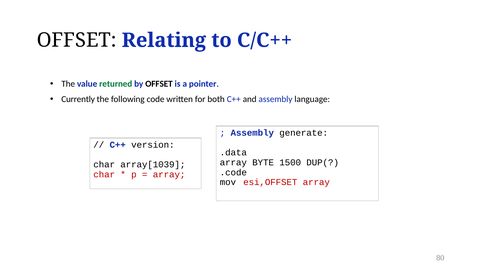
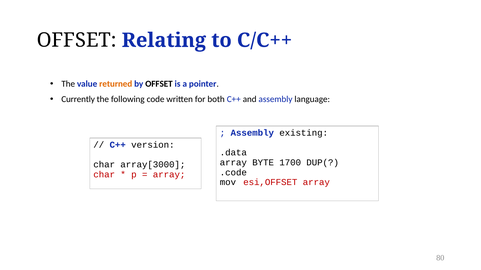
returned colour: green -> orange (116, 84)
generate: generate -> existing (304, 133)
1500: 1500 -> 1700 (290, 163)
array[1039: array[1039 -> array[3000 (153, 165)
